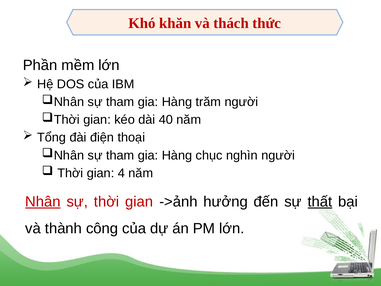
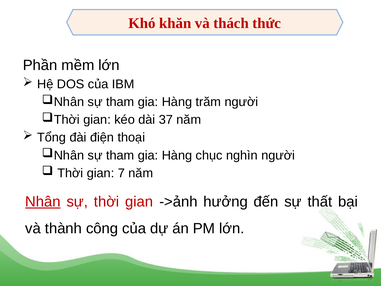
40: 40 -> 37 (166, 120)
4: 4 -> 7 (121, 173)
thất underline: present -> none (320, 201)
